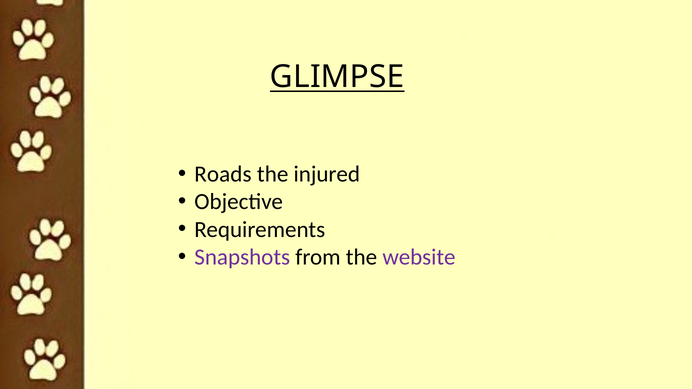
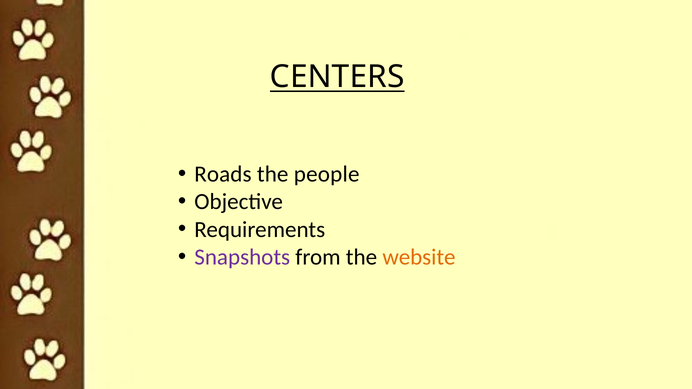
GLIMPSE: GLIMPSE -> CENTERS (337, 77)
injured: injured -> people (327, 174)
website colour: purple -> orange (419, 257)
